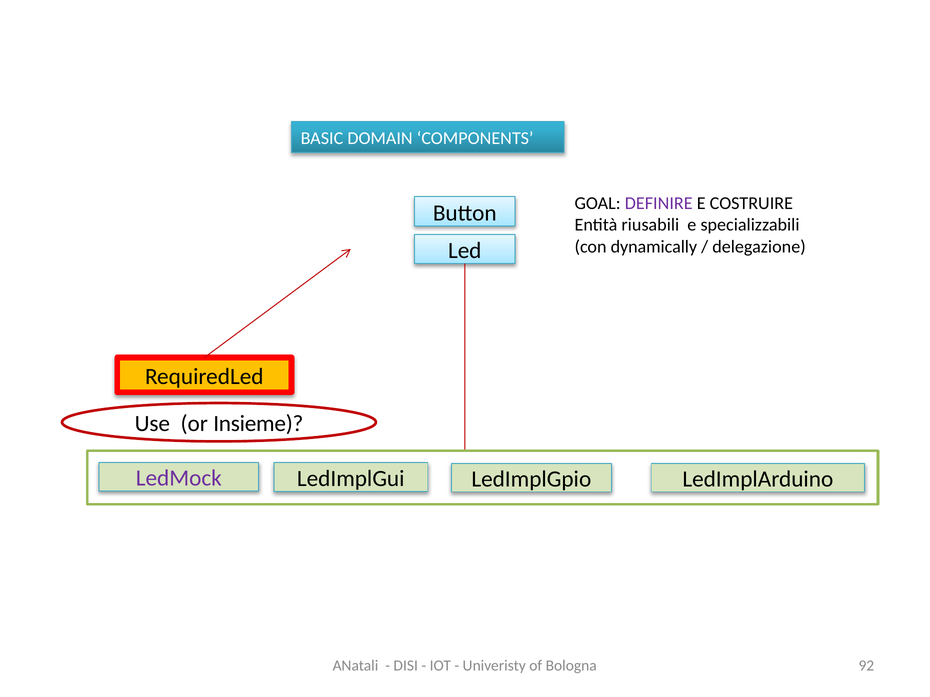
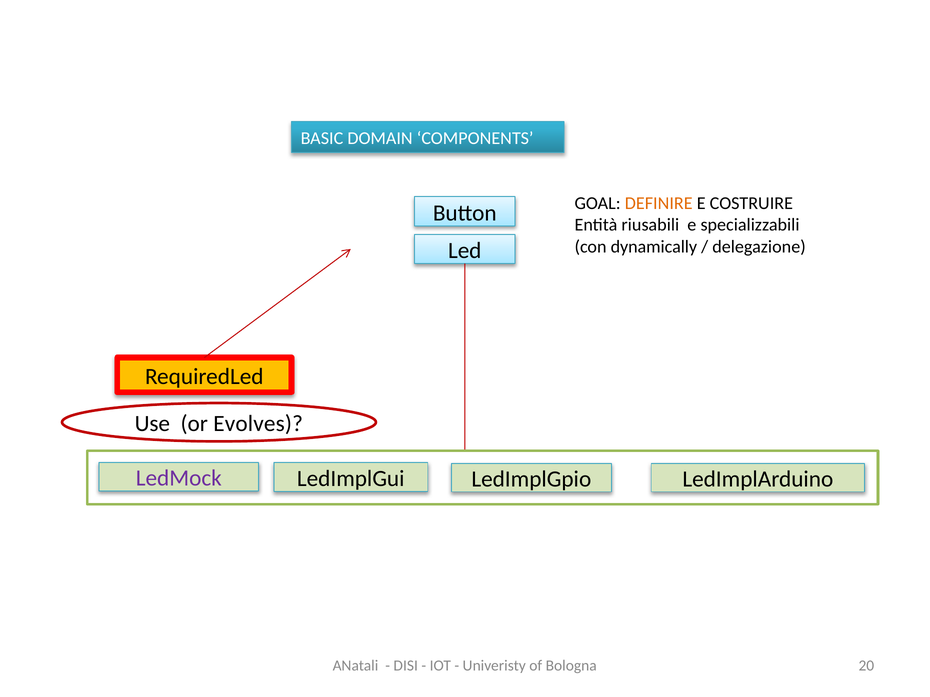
DEFINIRE colour: purple -> orange (659, 203)
Insieme: Insieme -> Evolves (258, 424)
92: 92 -> 20 (866, 666)
